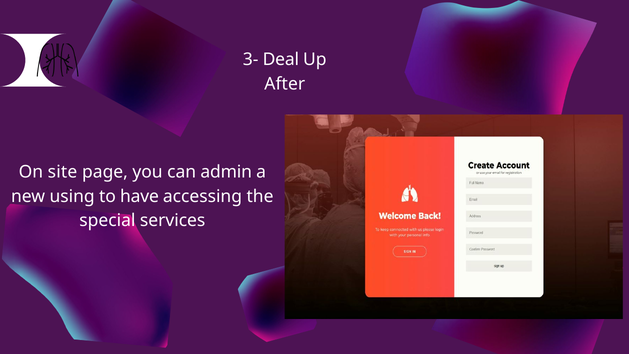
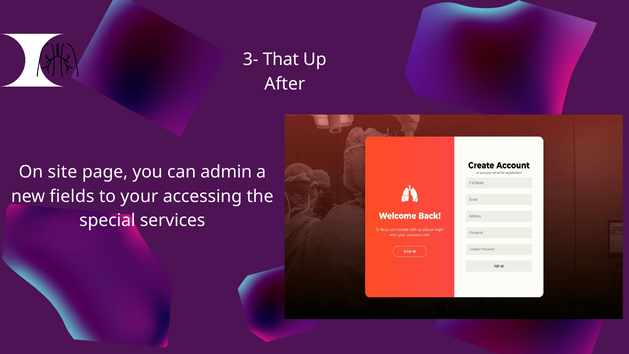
Deal: Deal -> That (281, 60)
using: using -> fields (72, 196)
have: have -> your (139, 196)
